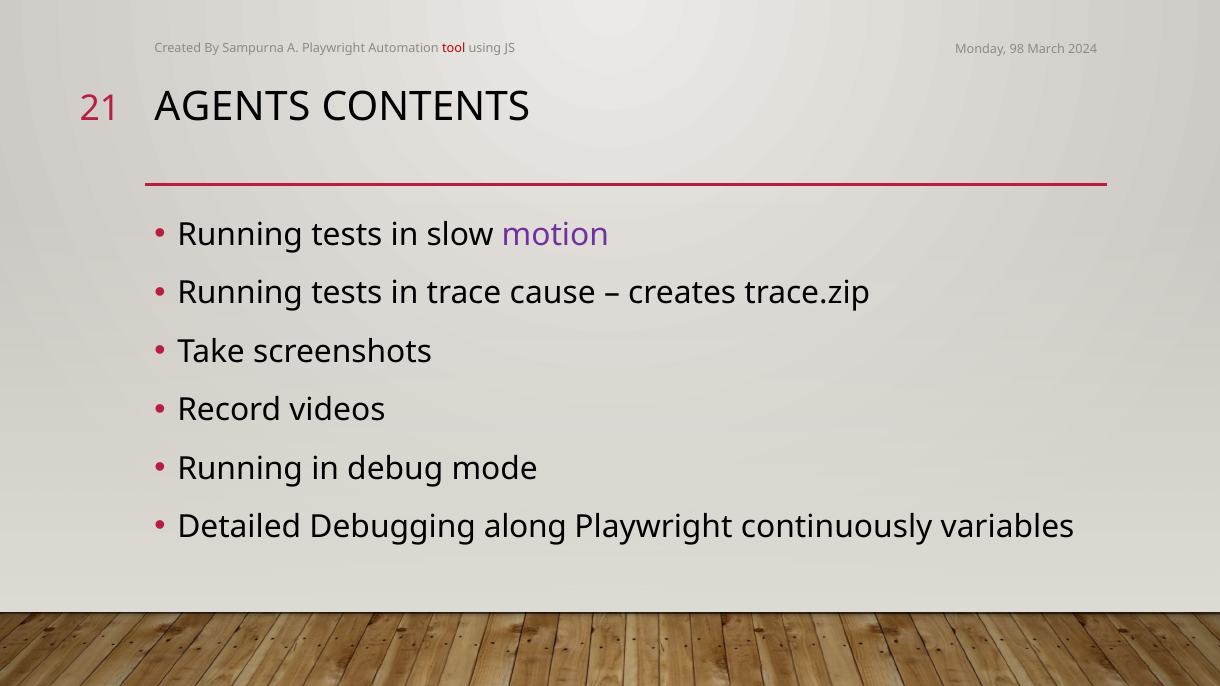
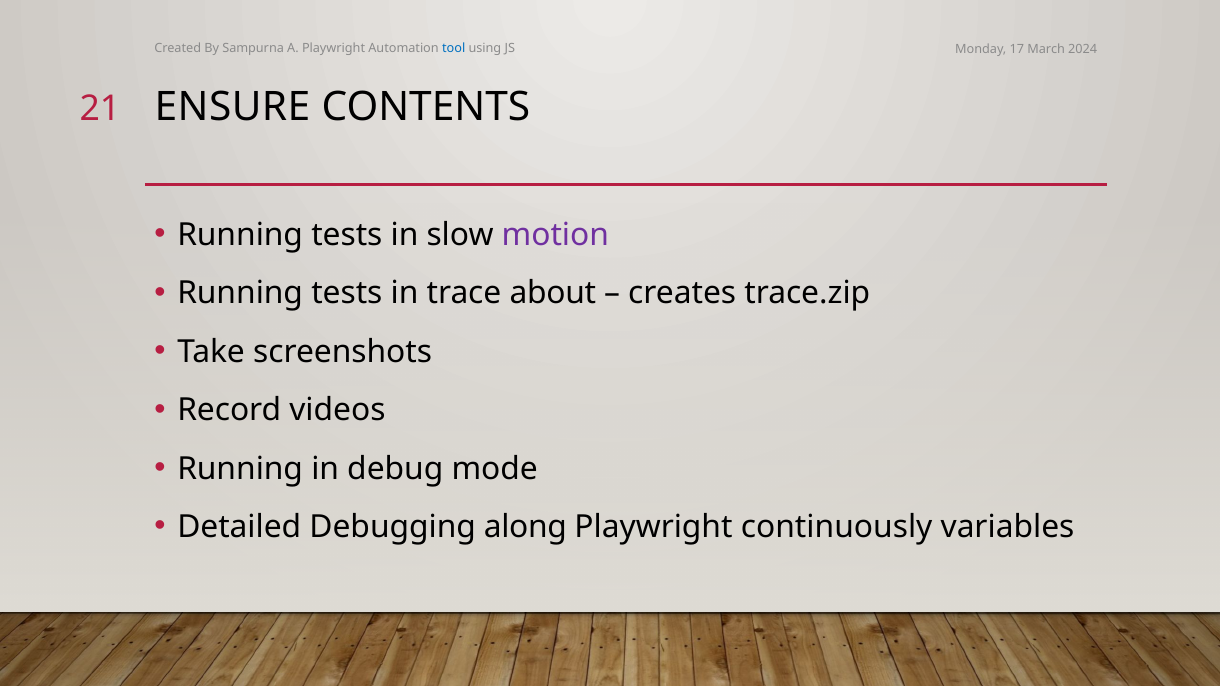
tool colour: red -> blue (454, 48)
98: 98 -> 17 (1017, 49)
AGENTS: AGENTS -> ENSURE (232, 107)
cause: cause -> about (553, 294)
